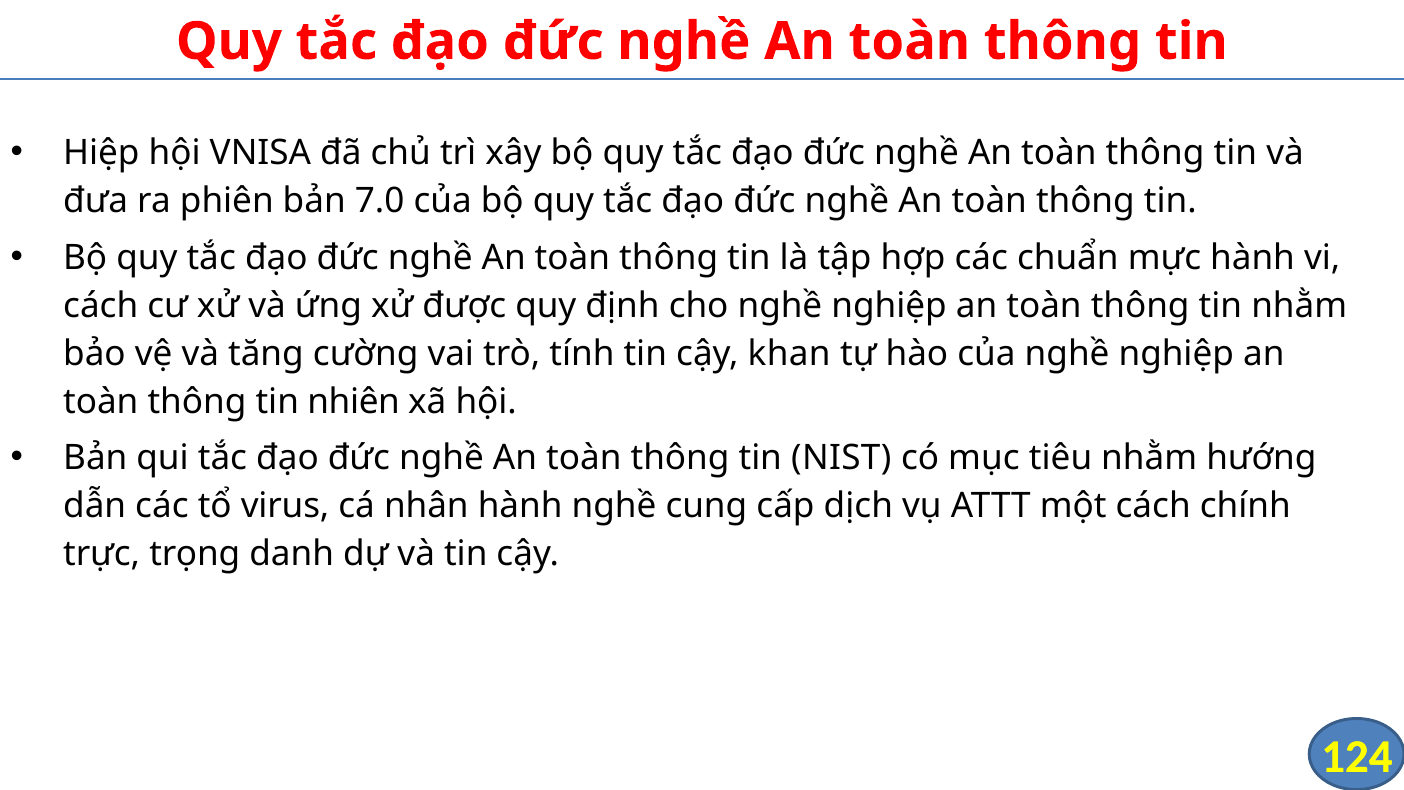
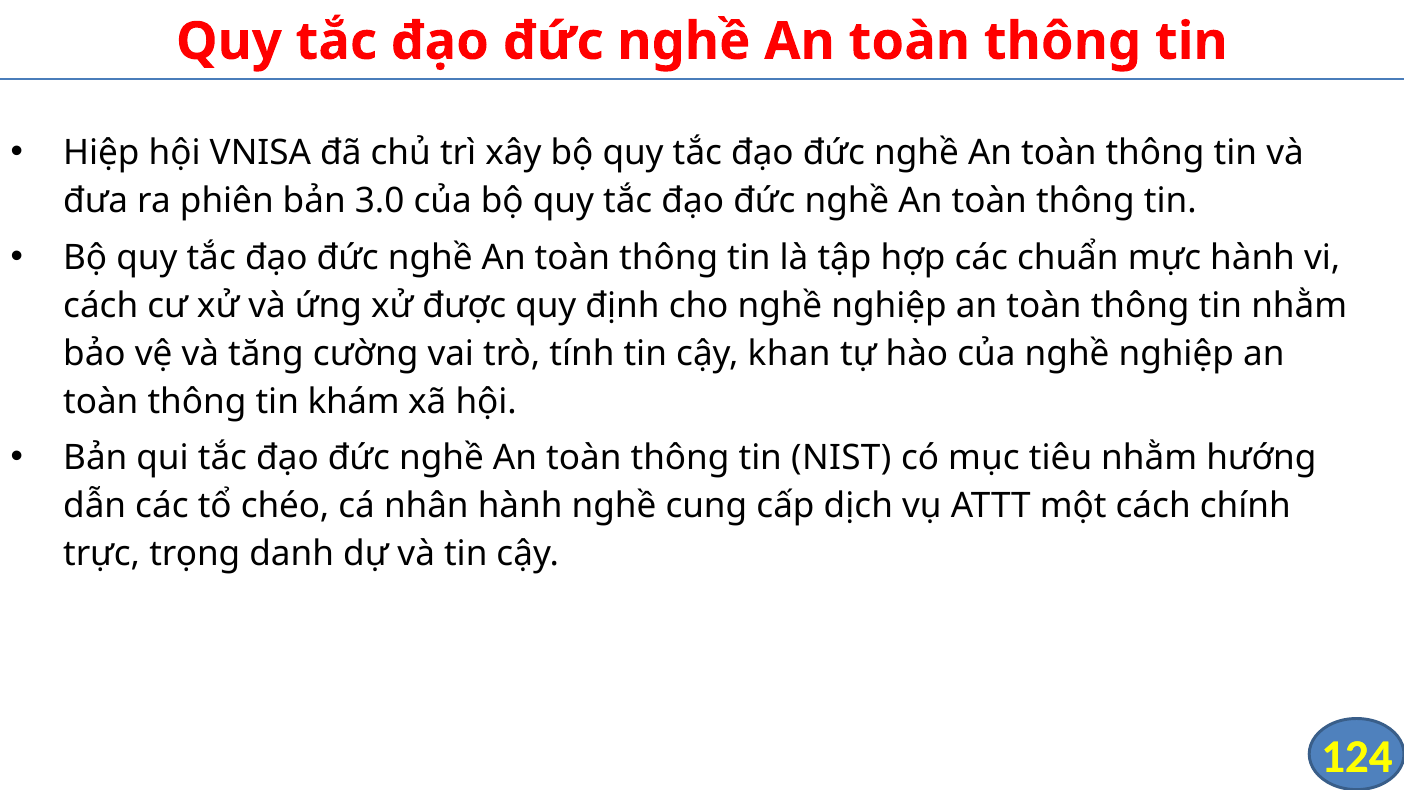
7.0: 7.0 -> 3.0 (380, 201)
nhiên: nhiên -> khám (354, 401)
virus: virus -> chéo (285, 506)
